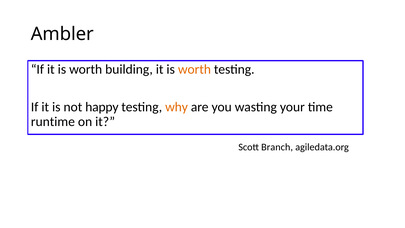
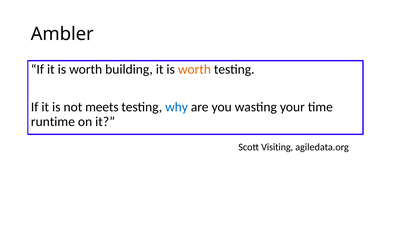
happy: happy -> meets (102, 107)
why colour: orange -> blue (177, 107)
Branch: Branch -> Visiting (277, 147)
